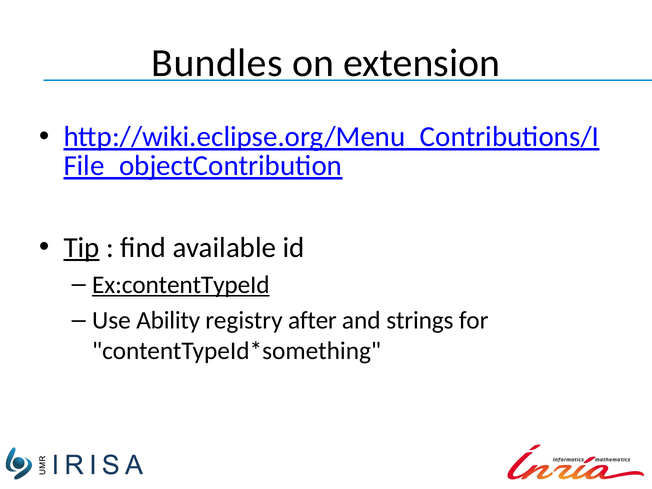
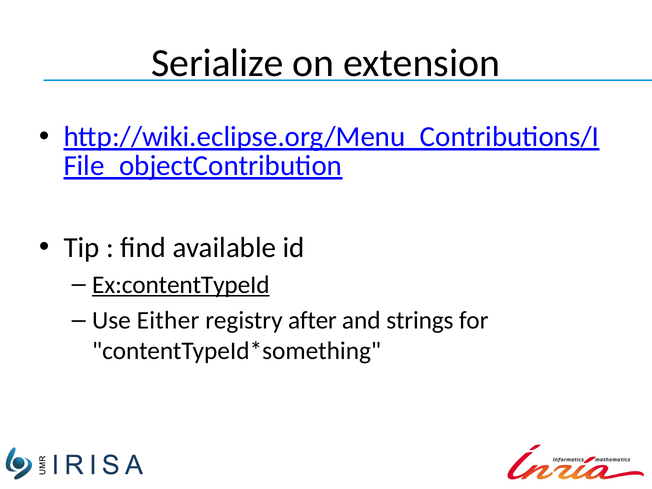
Bundles: Bundles -> Serialize (217, 63)
Tip underline: present -> none (82, 248)
Ability: Ability -> Either (168, 321)
